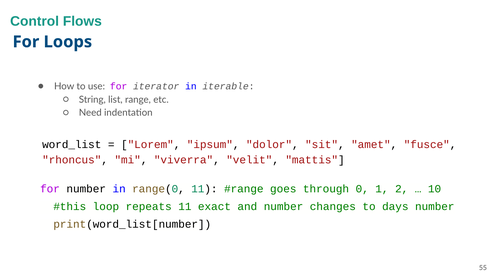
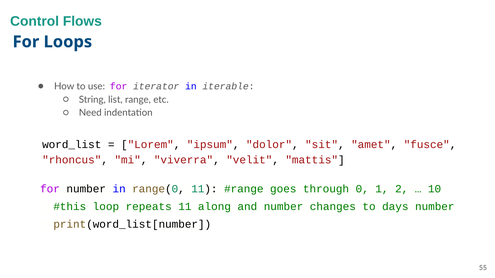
exact: exact -> along (214, 207)
